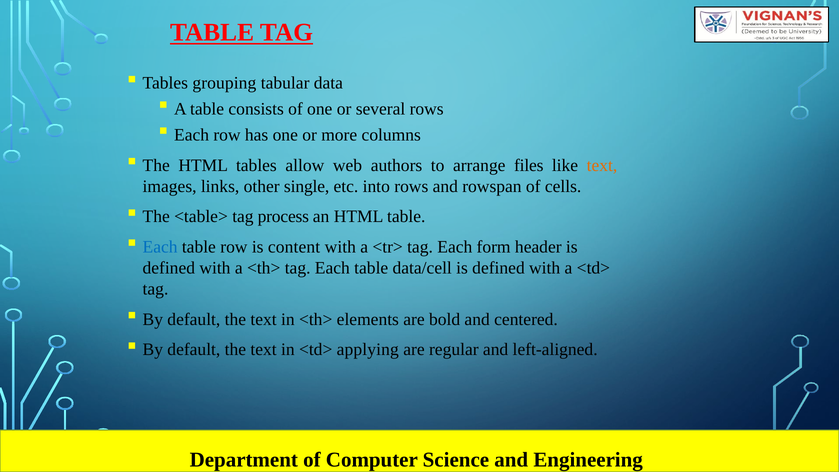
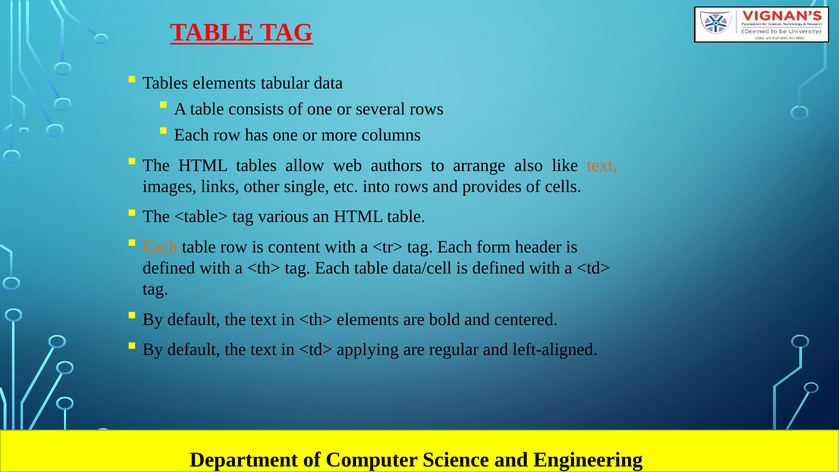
Tables grouping: grouping -> elements (224, 83)
files: files -> also (529, 165)
rowspan: rowspan -> provides (492, 186)
process: process -> various (283, 217)
Each colour: blue -> orange (160, 247)
